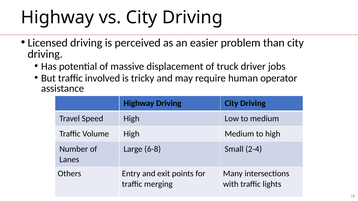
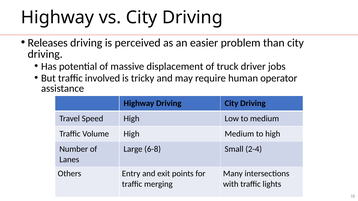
Licensed: Licensed -> Releases (48, 43)
